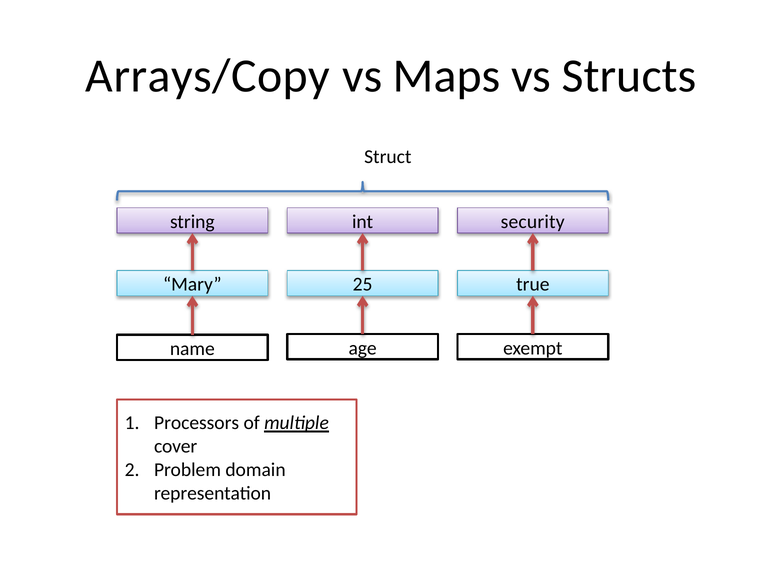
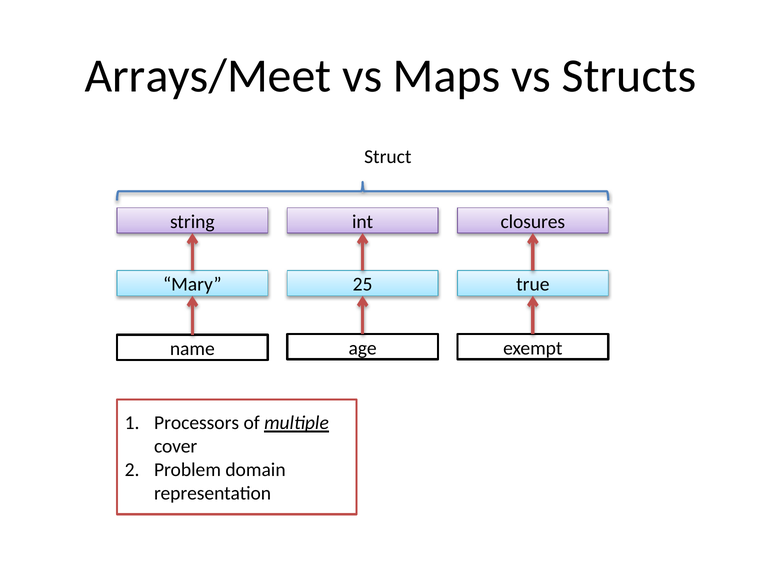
Arrays/Copy: Arrays/Copy -> Arrays/Meet (208, 76)
security: security -> closures (533, 222)
